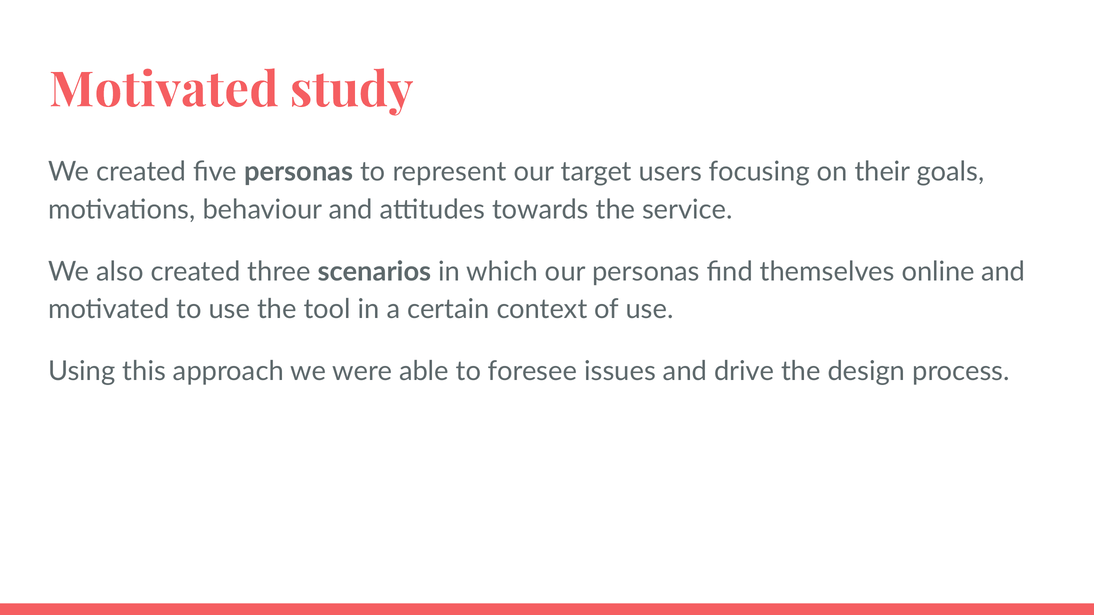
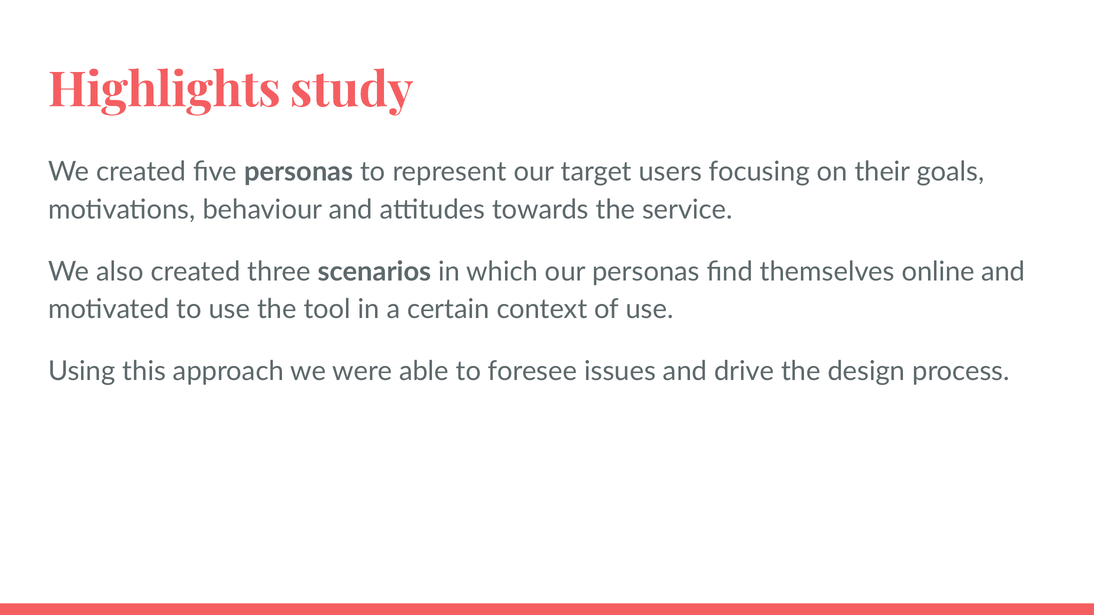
Motivated: Motivated -> Highlights (164, 90)
